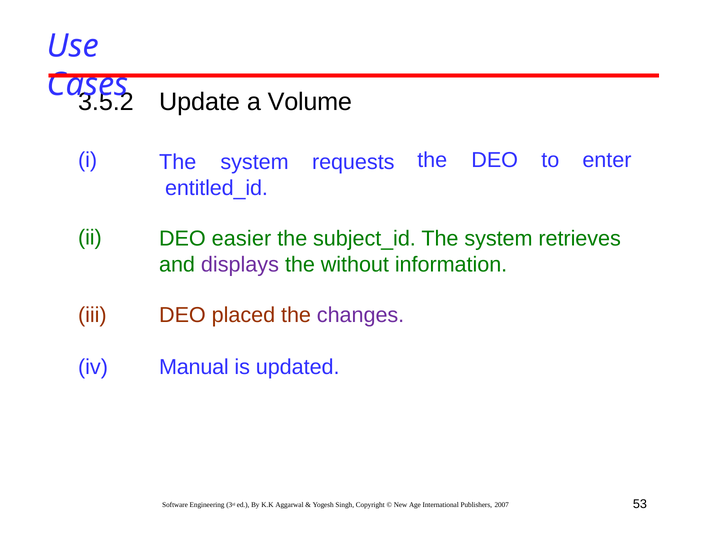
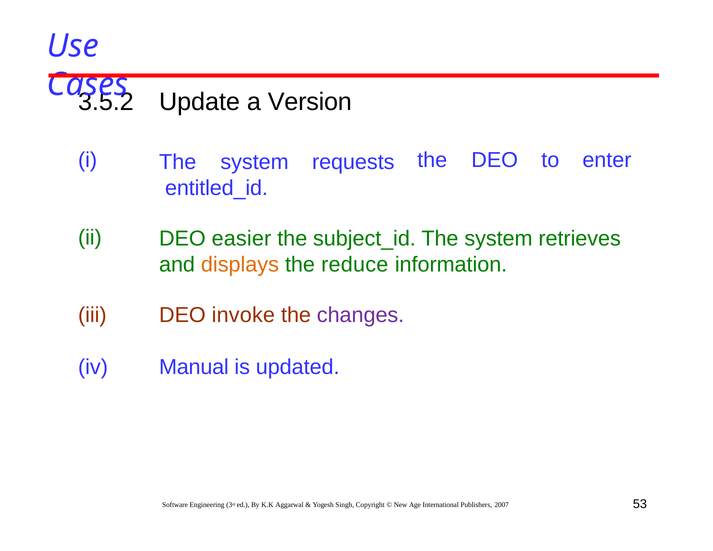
Volume: Volume -> Version (310, 102)
displays colour: purple -> orange (240, 264)
without: without -> reduce (355, 264)
placed: placed -> invoke (243, 315)
